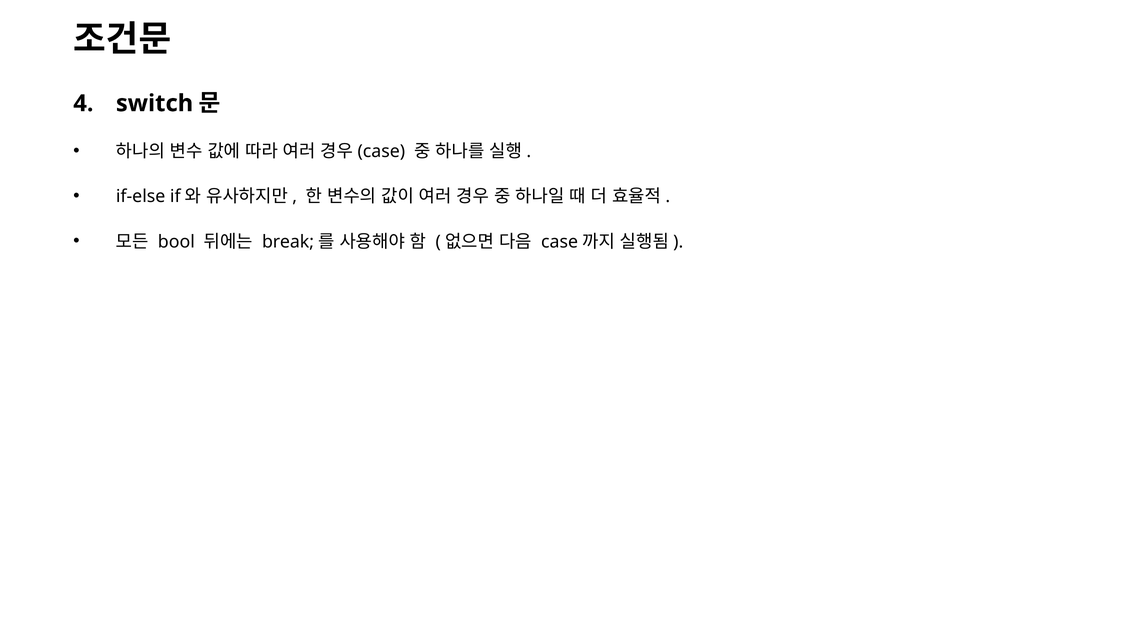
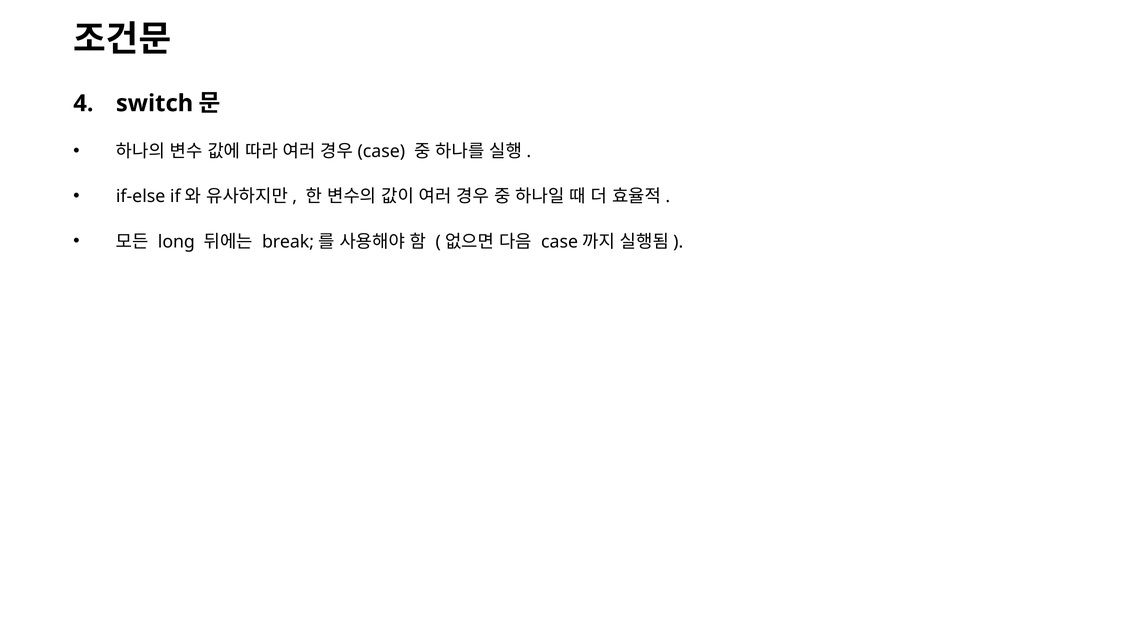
bool: bool -> long (176, 242)
